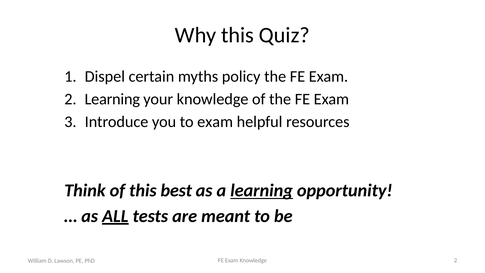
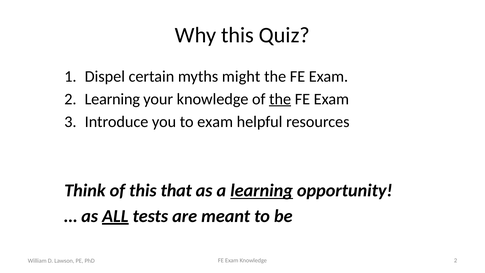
policy: policy -> might (241, 76)
the underline: none -> present (280, 99)
best: best -> that (176, 190)
